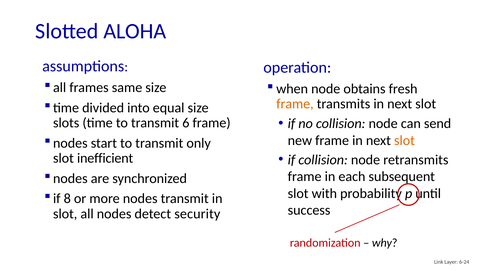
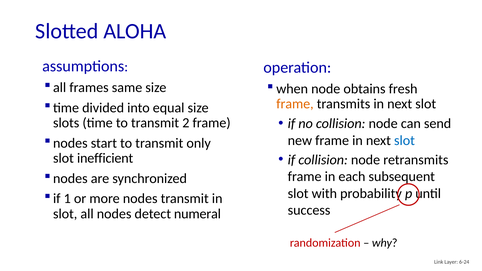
6: 6 -> 2 (186, 123)
slot colour: orange -> blue (404, 140)
8: 8 -> 1 (67, 199)
security: security -> numeral (197, 214)
